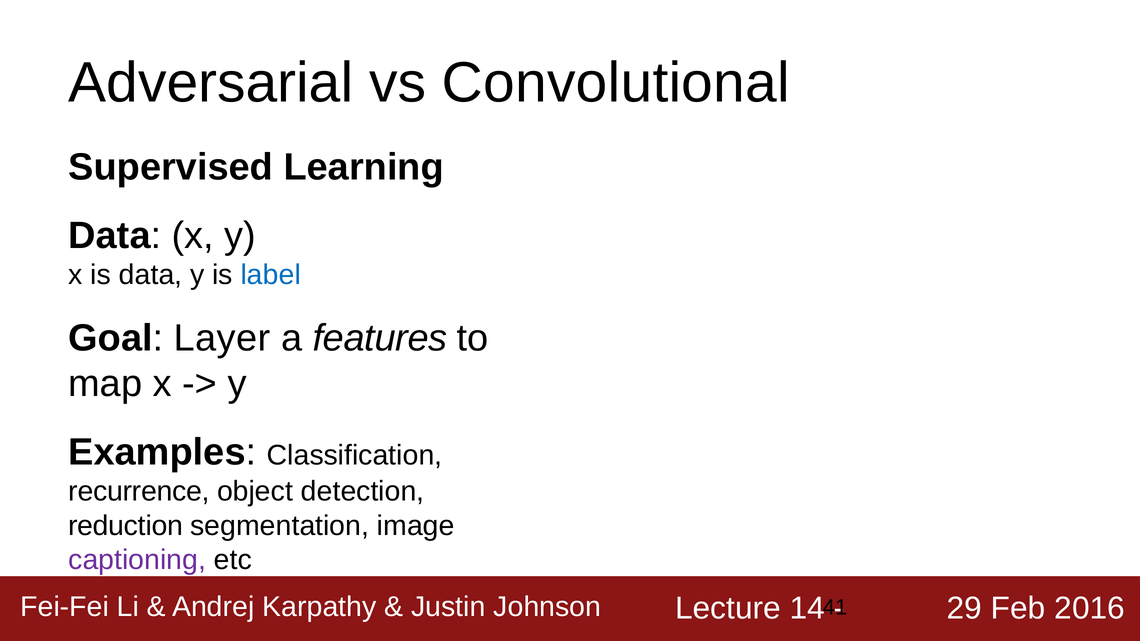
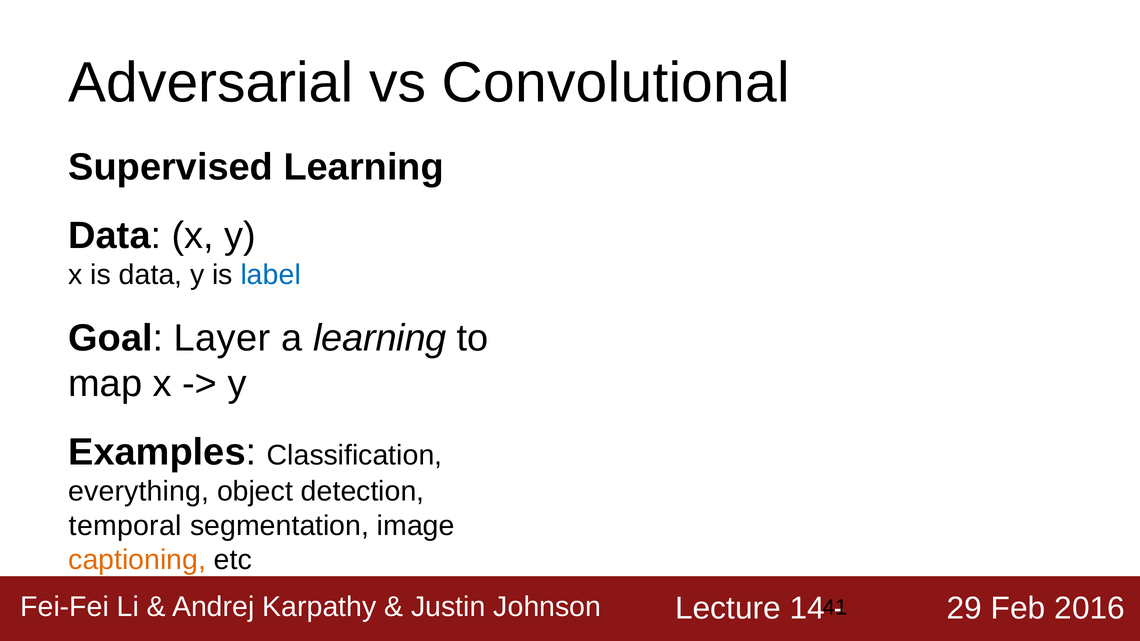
a features: features -> learning (380, 338)
recurrence: recurrence -> everything (139, 492)
reduction: reduction -> temporal (125, 526)
captioning colour: purple -> orange (137, 560)
